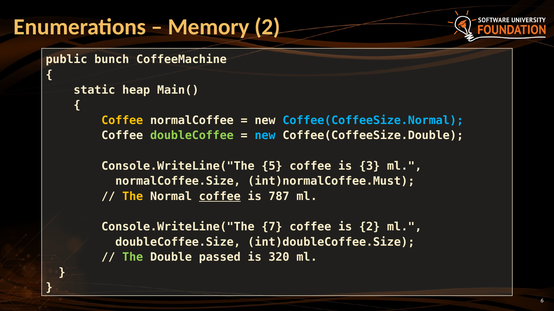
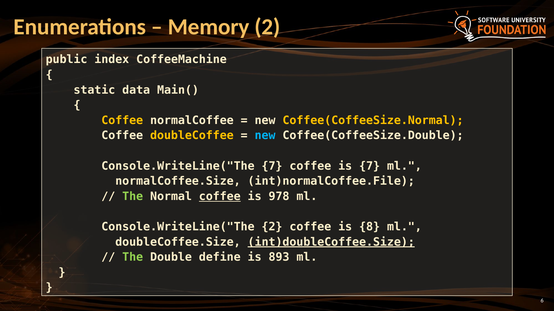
bunch: bunch -> index (112, 60)
heap: heap -> data (136, 90)
Coffee(CoffeeSize.Normal colour: light blue -> yellow (373, 121)
doubleCoffee colour: light green -> yellow (192, 136)
Console.WriteLine("The 5: 5 -> 7 (272, 166)
is 3: 3 -> 7 (370, 166)
int)normalCoffee.Must: int)normalCoffee.Must -> int)normalCoffee.File (331, 181)
The colour: yellow -> light green (133, 197)
787: 787 -> 978 (279, 197)
Console.WriteLine("The 7: 7 -> 2 (272, 227)
is 2: 2 -> 8 (370, 227)
int)doubleCoffee.Size underline: none -> present (331, 242)
passed: passed -> define (220, 258)
320: 320 -> 893 (279, 258)
